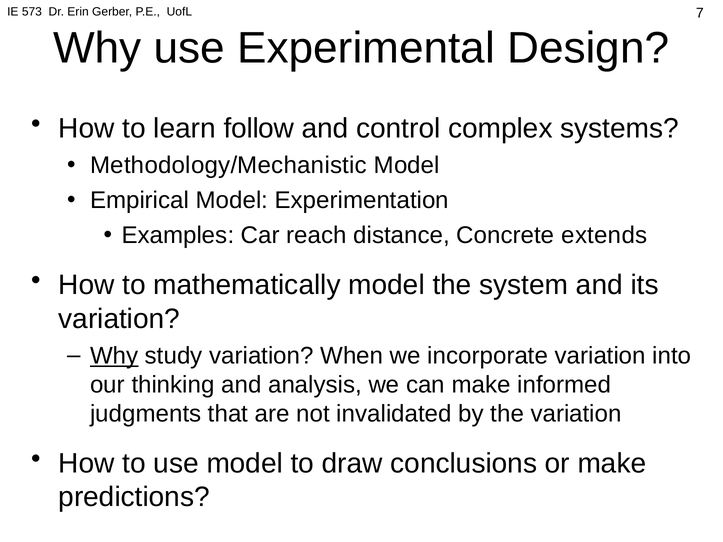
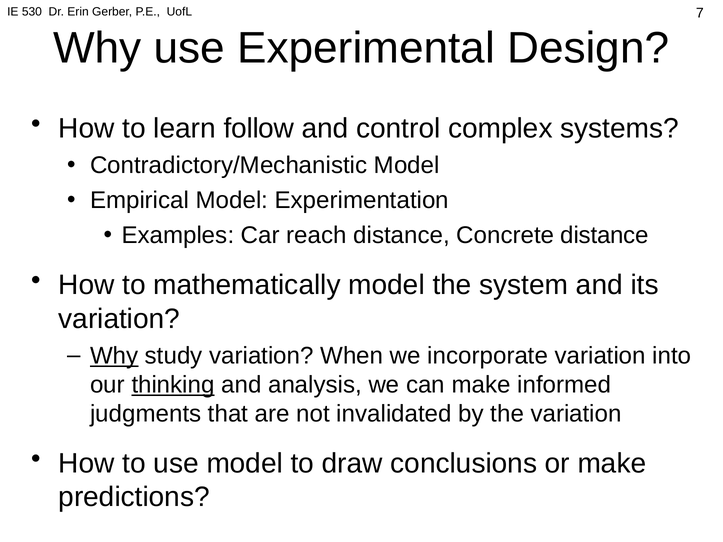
573: 573 -> 530 (32, 12)
Methodology/Mechanistic: Methodology/Mechanistic -> Contradictory/Mechanistic (229, 166)
Concrete extends: extends -> distance (605, 236)
thinking underline: none -> present (173, 385)
